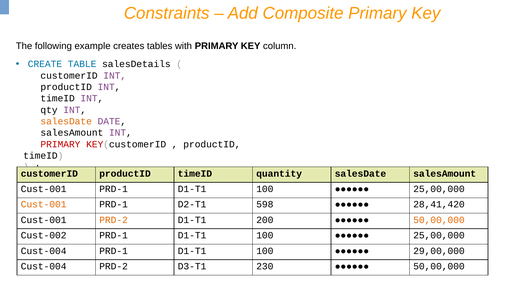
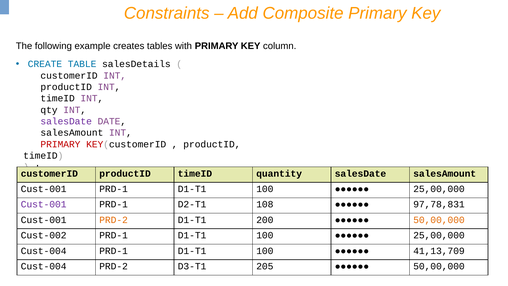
salesDate colour: orange -> purple (66, 121)
Cust-001 colour: orange -> purple (44, 204)
598: 598 -> 108 (265, 204)
28,41,420: 28,41,420 -> 97,78,831 (439, 204)
29,00,000: 29,00,000 -> 41,13,709 (439, 251)
230: 230 -> 205 (265, 266)
